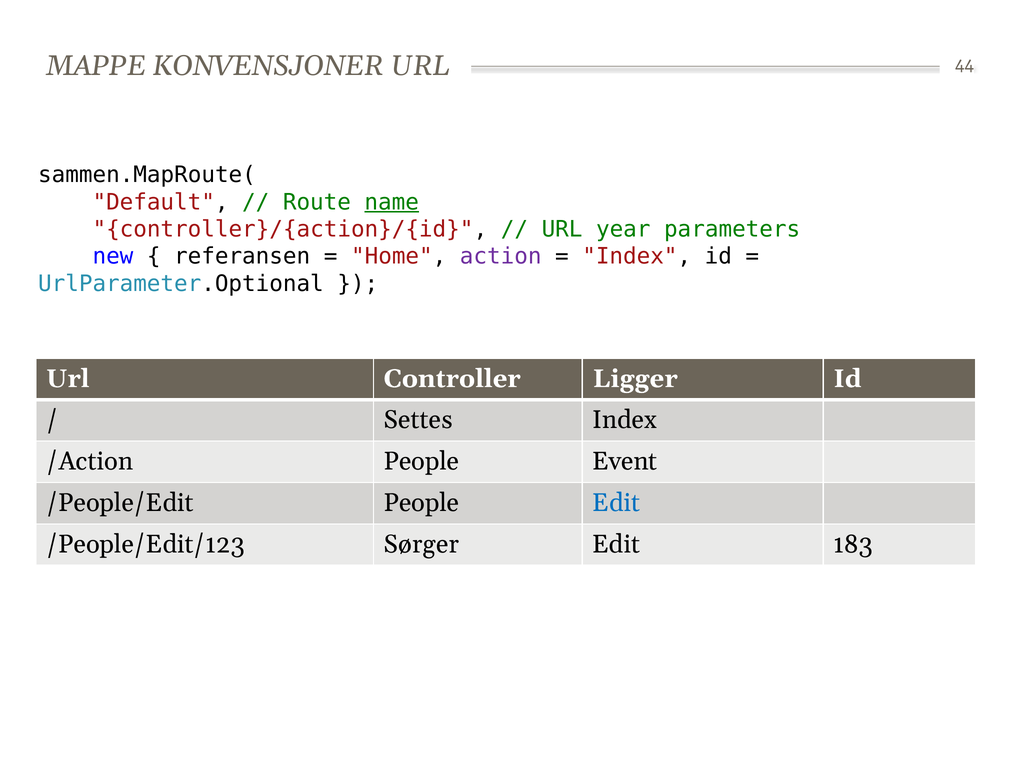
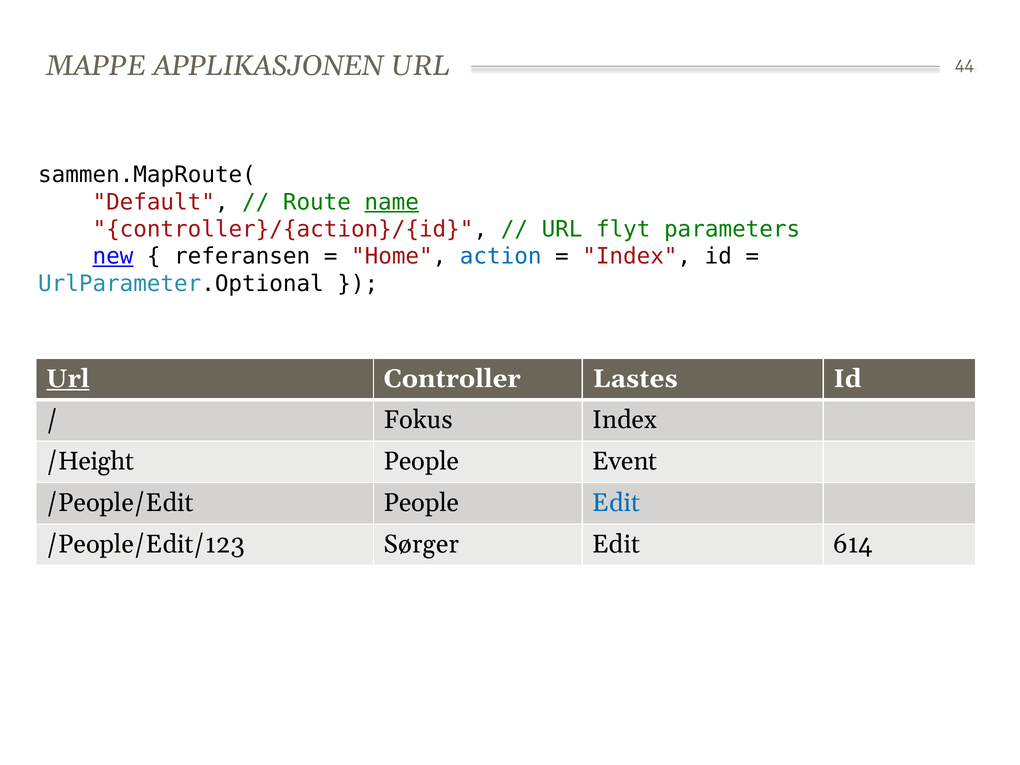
KONVENSJONER: KONVENSJONER -> APPLIKASJONEN (268, 66)
year: year -> flyt (623, 229)
new underline: none -> present (113, 256)
action colour: purple -> blue (501, 256)
Url underline: none -> present (68, 379)
Ligger: Ligger -> Lastes (635, 379)
Settes: Settes -> Fokus (418, 420)
/Action: /Action -> /Height (90, 461)
183: 183 -> 614 (853, 544)
